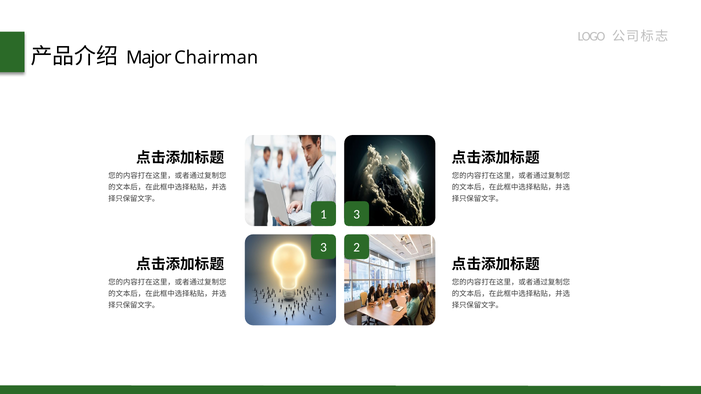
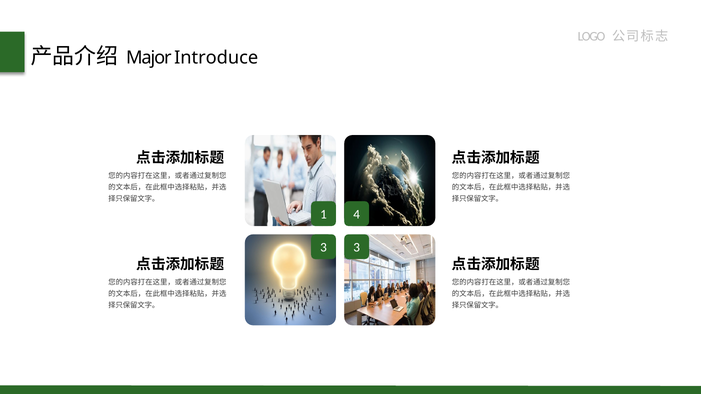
Chairman: Chairman -> Introduce (216, 58)
1 3: 3 -> 4 (357, 215)
3 2: 2 -> 3 (357, 248)
